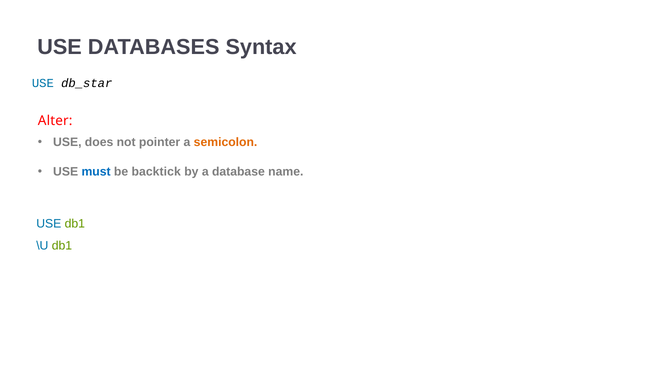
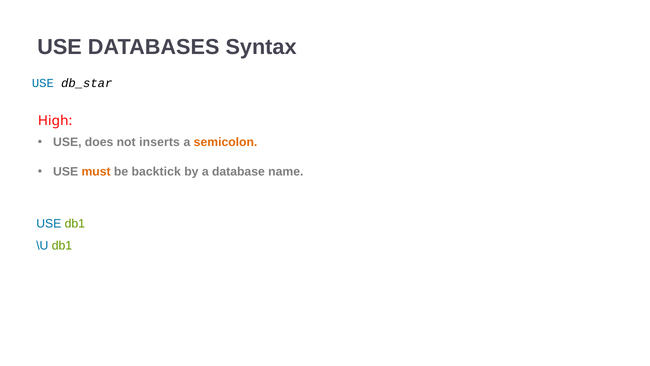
Alter: Alter -> High (55, 120)
pointer: pointer -> inserts (160, 142)
must colour: blue -> orange (96, 171)
